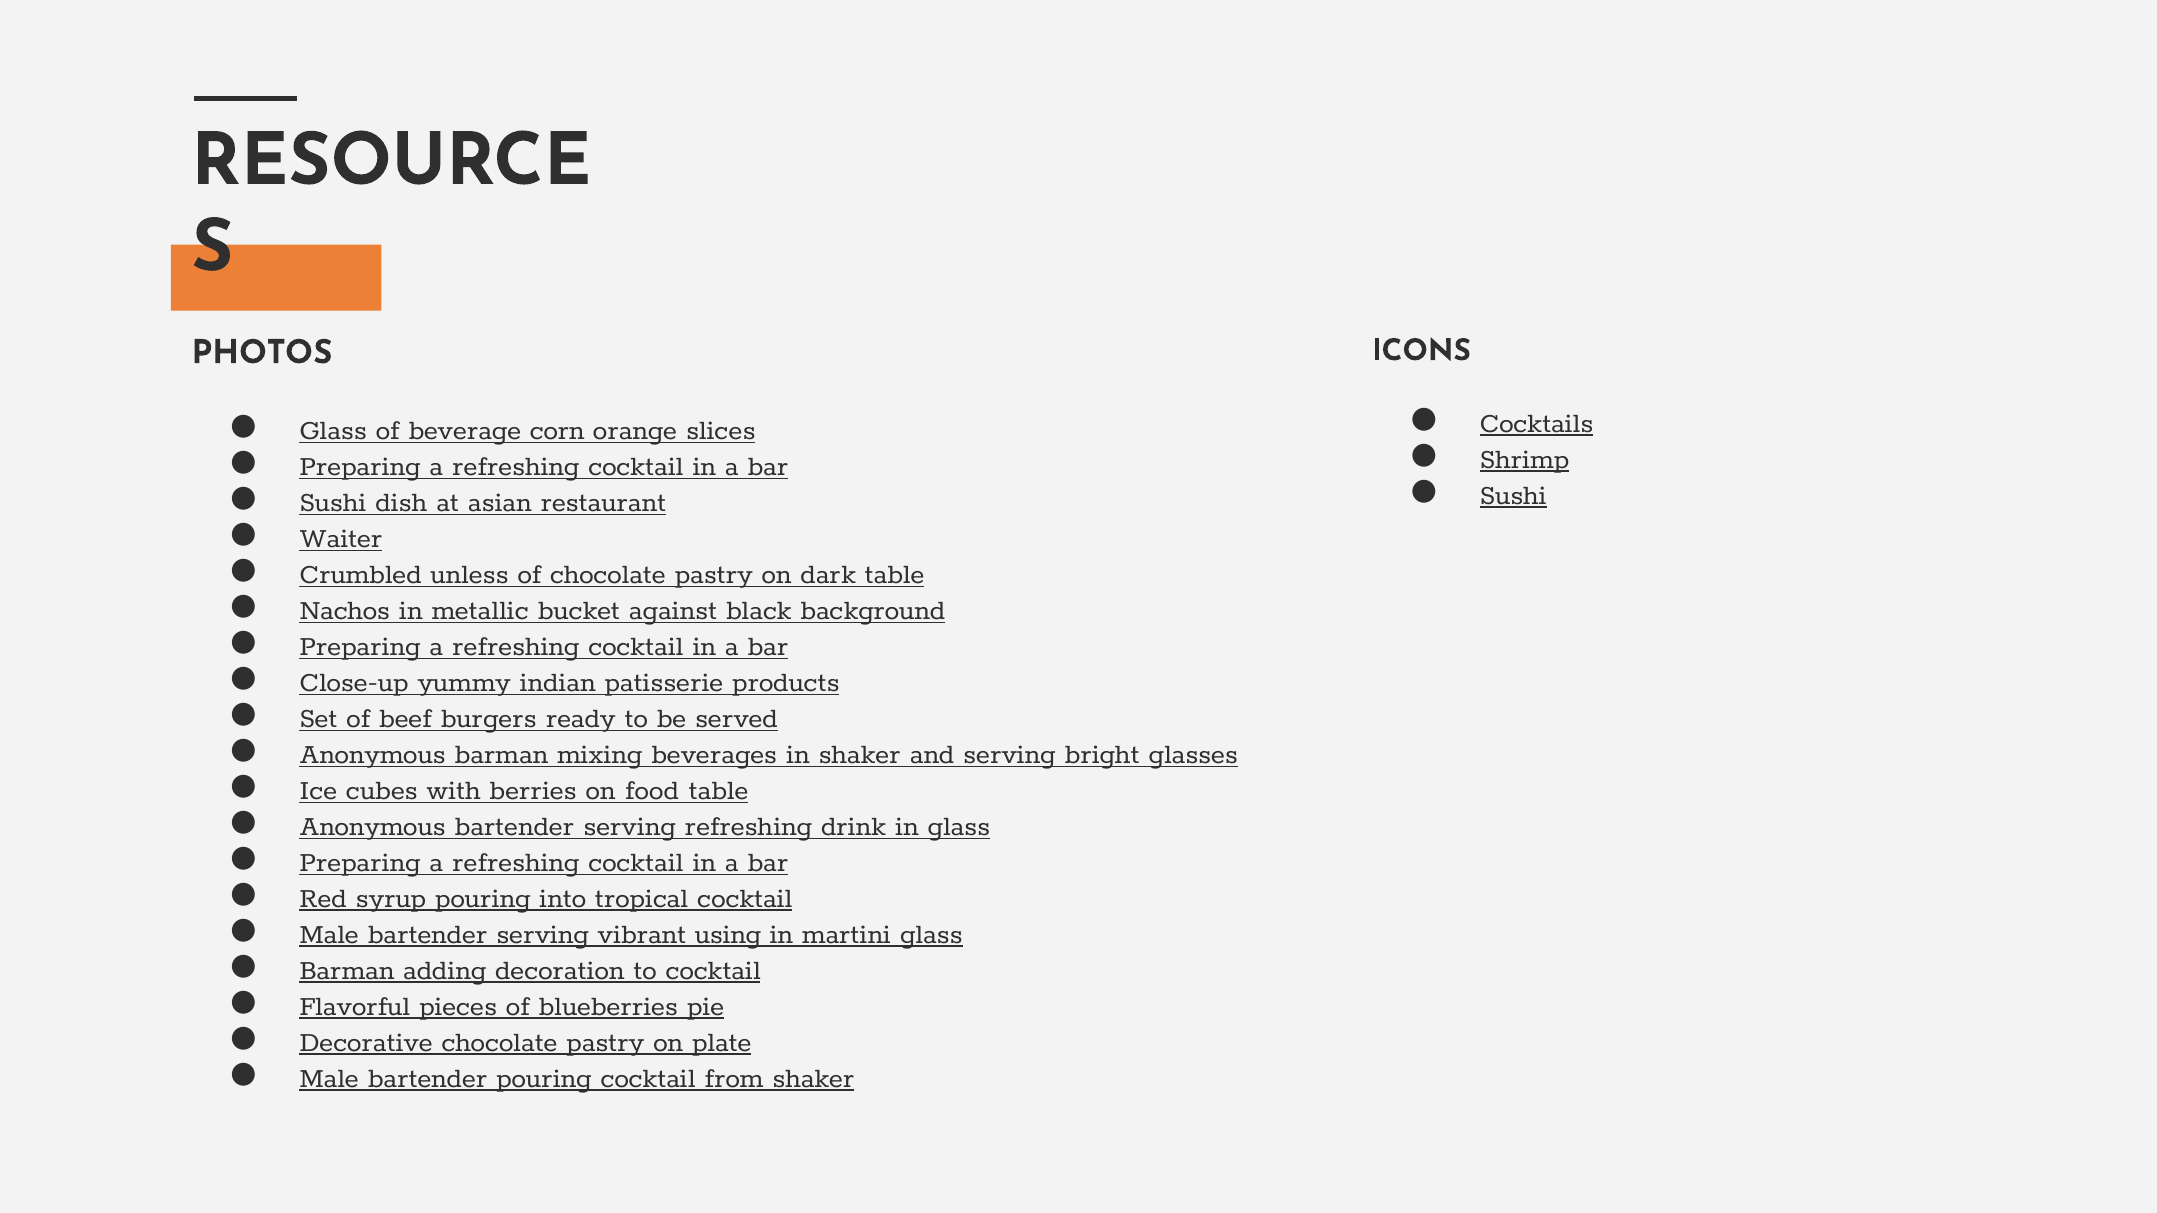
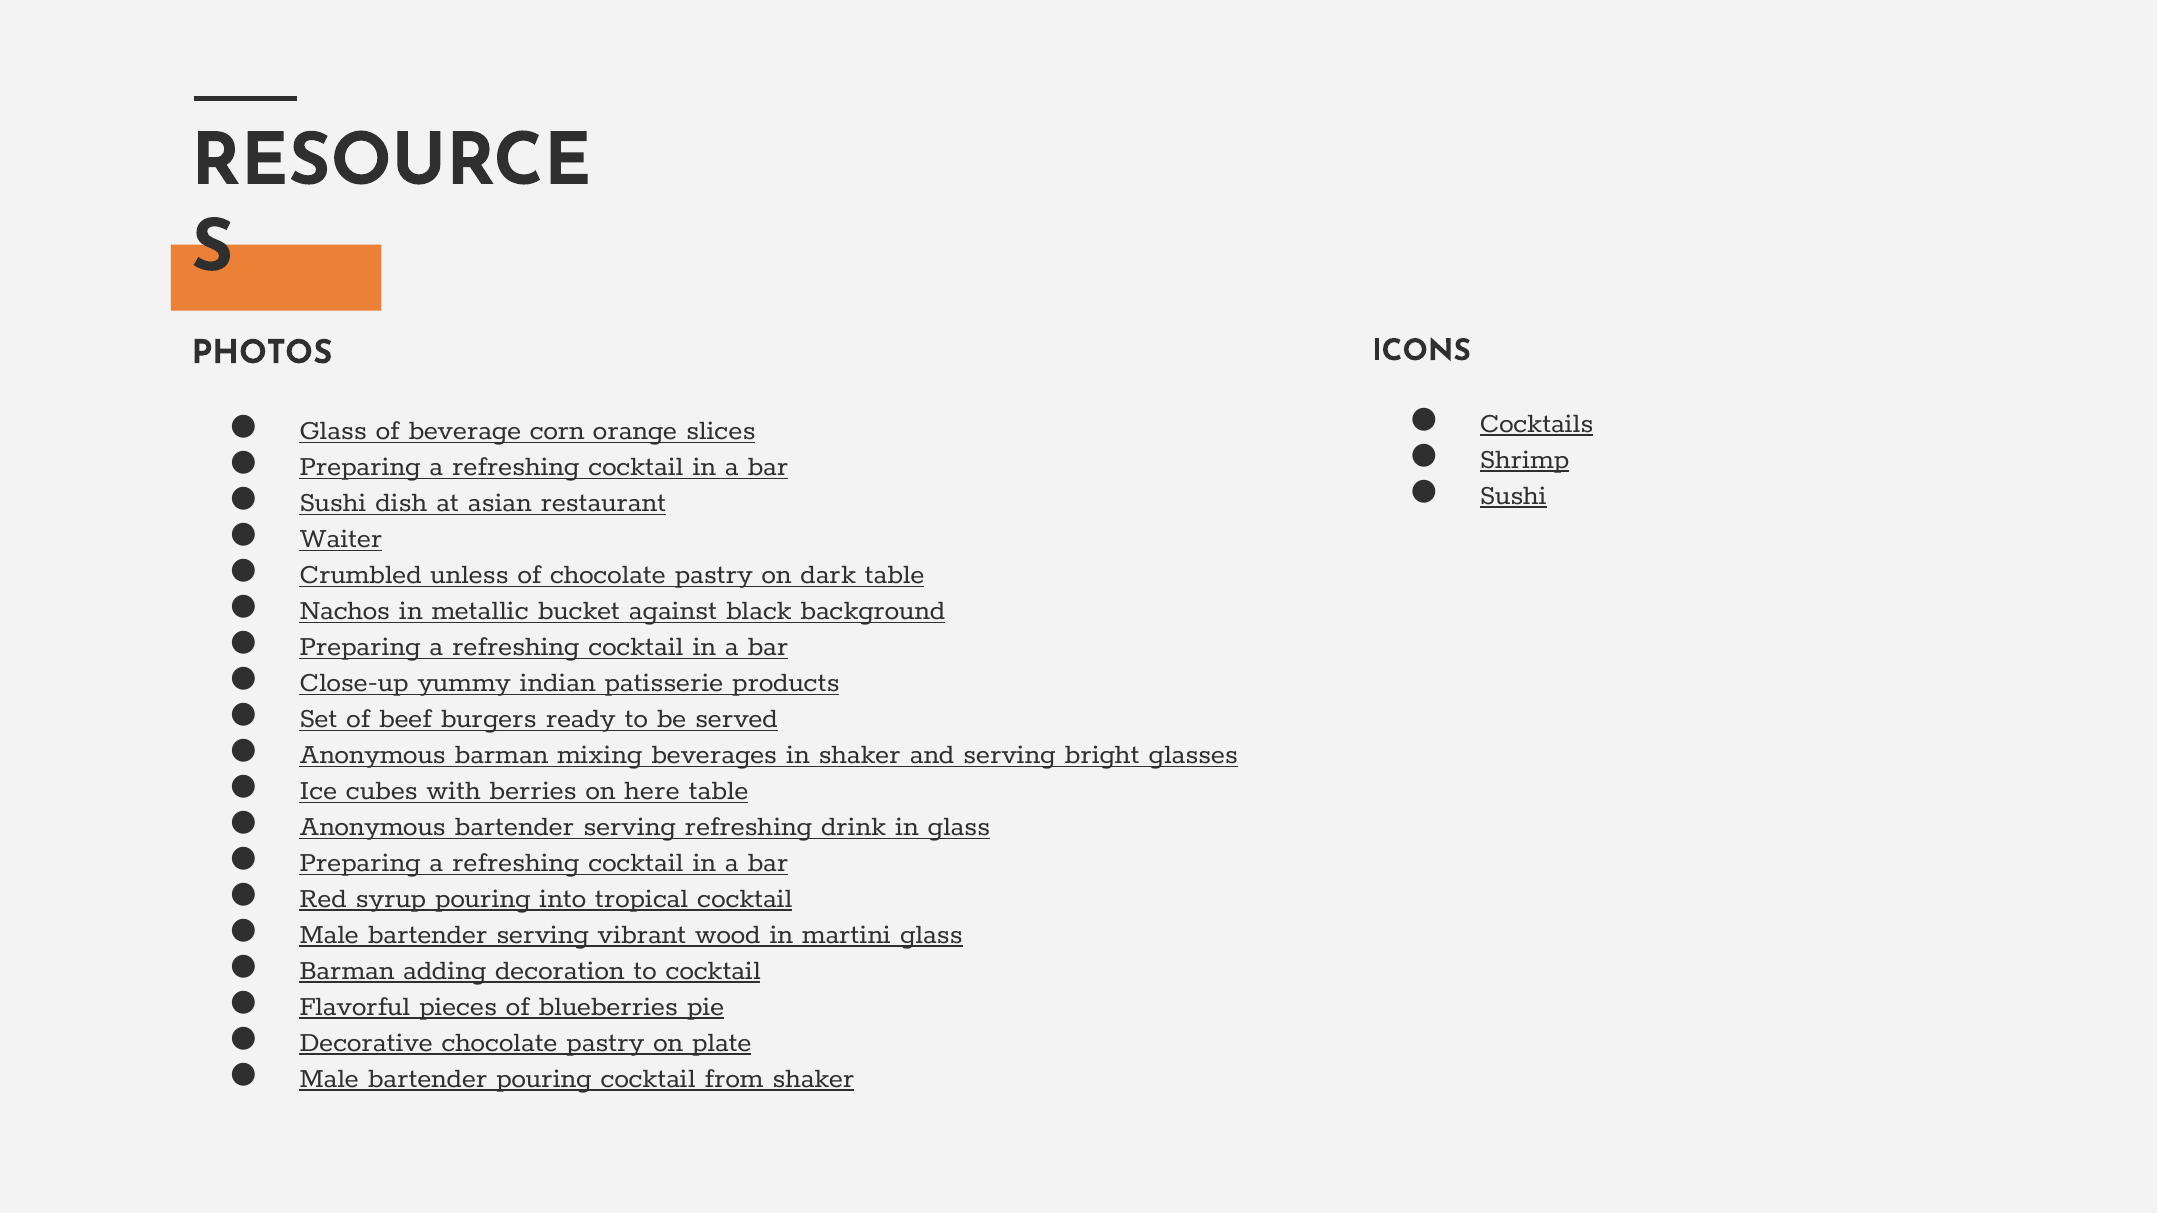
food: food -> here (652, 790)
using: using -> wood (728, 934)
